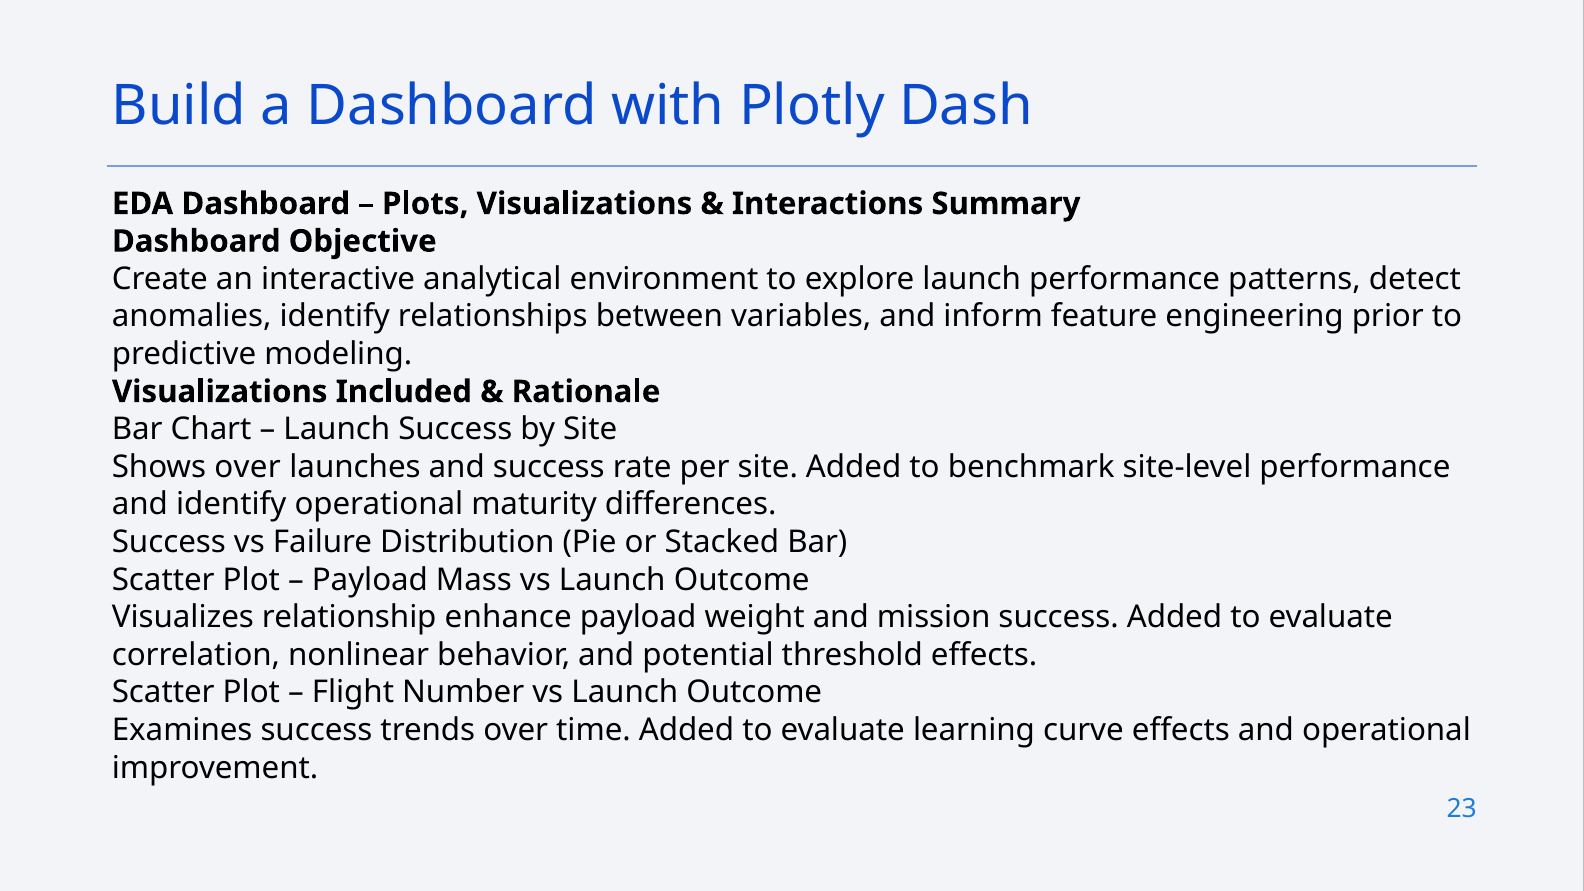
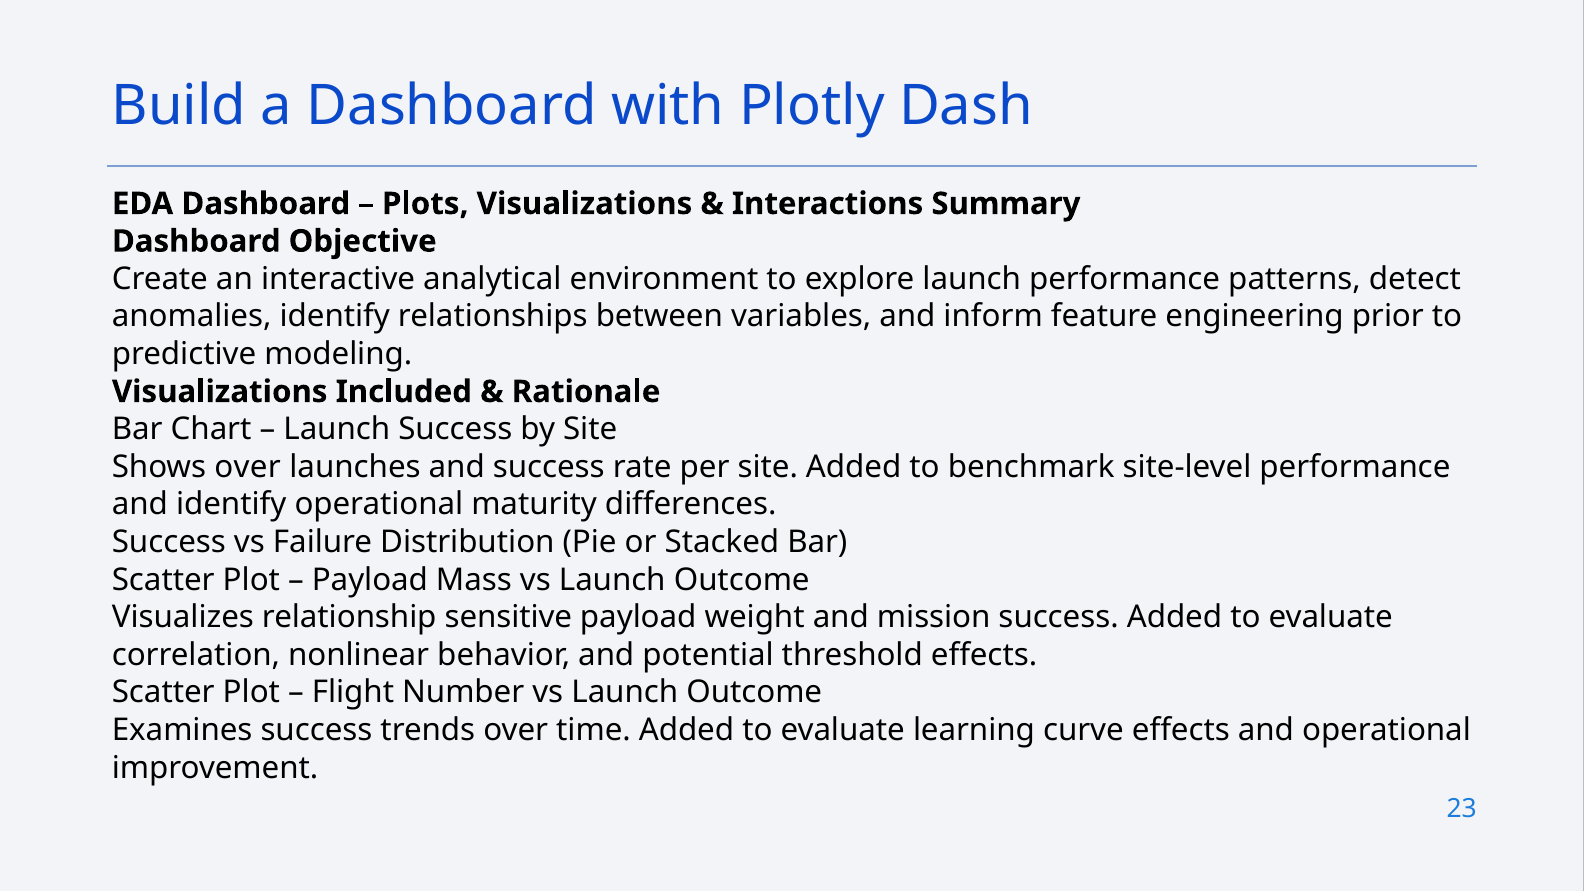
enhance: enhance -> sensitive (508, 617)
